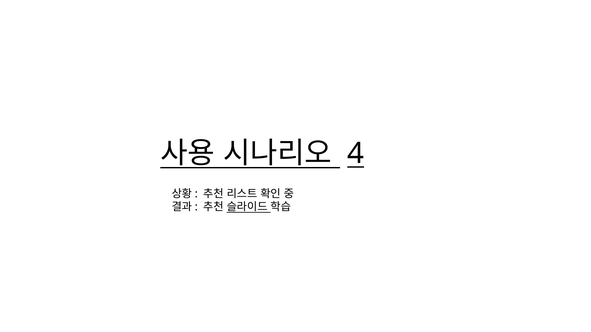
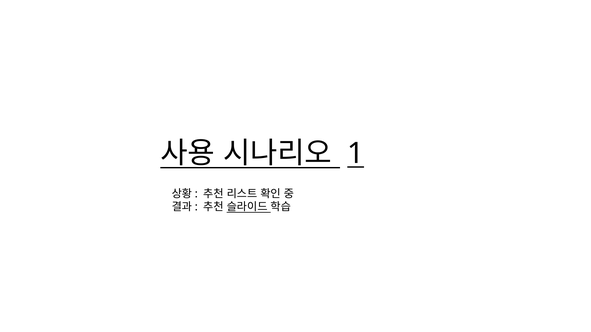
4: 4 -> 1 (356, 154)
